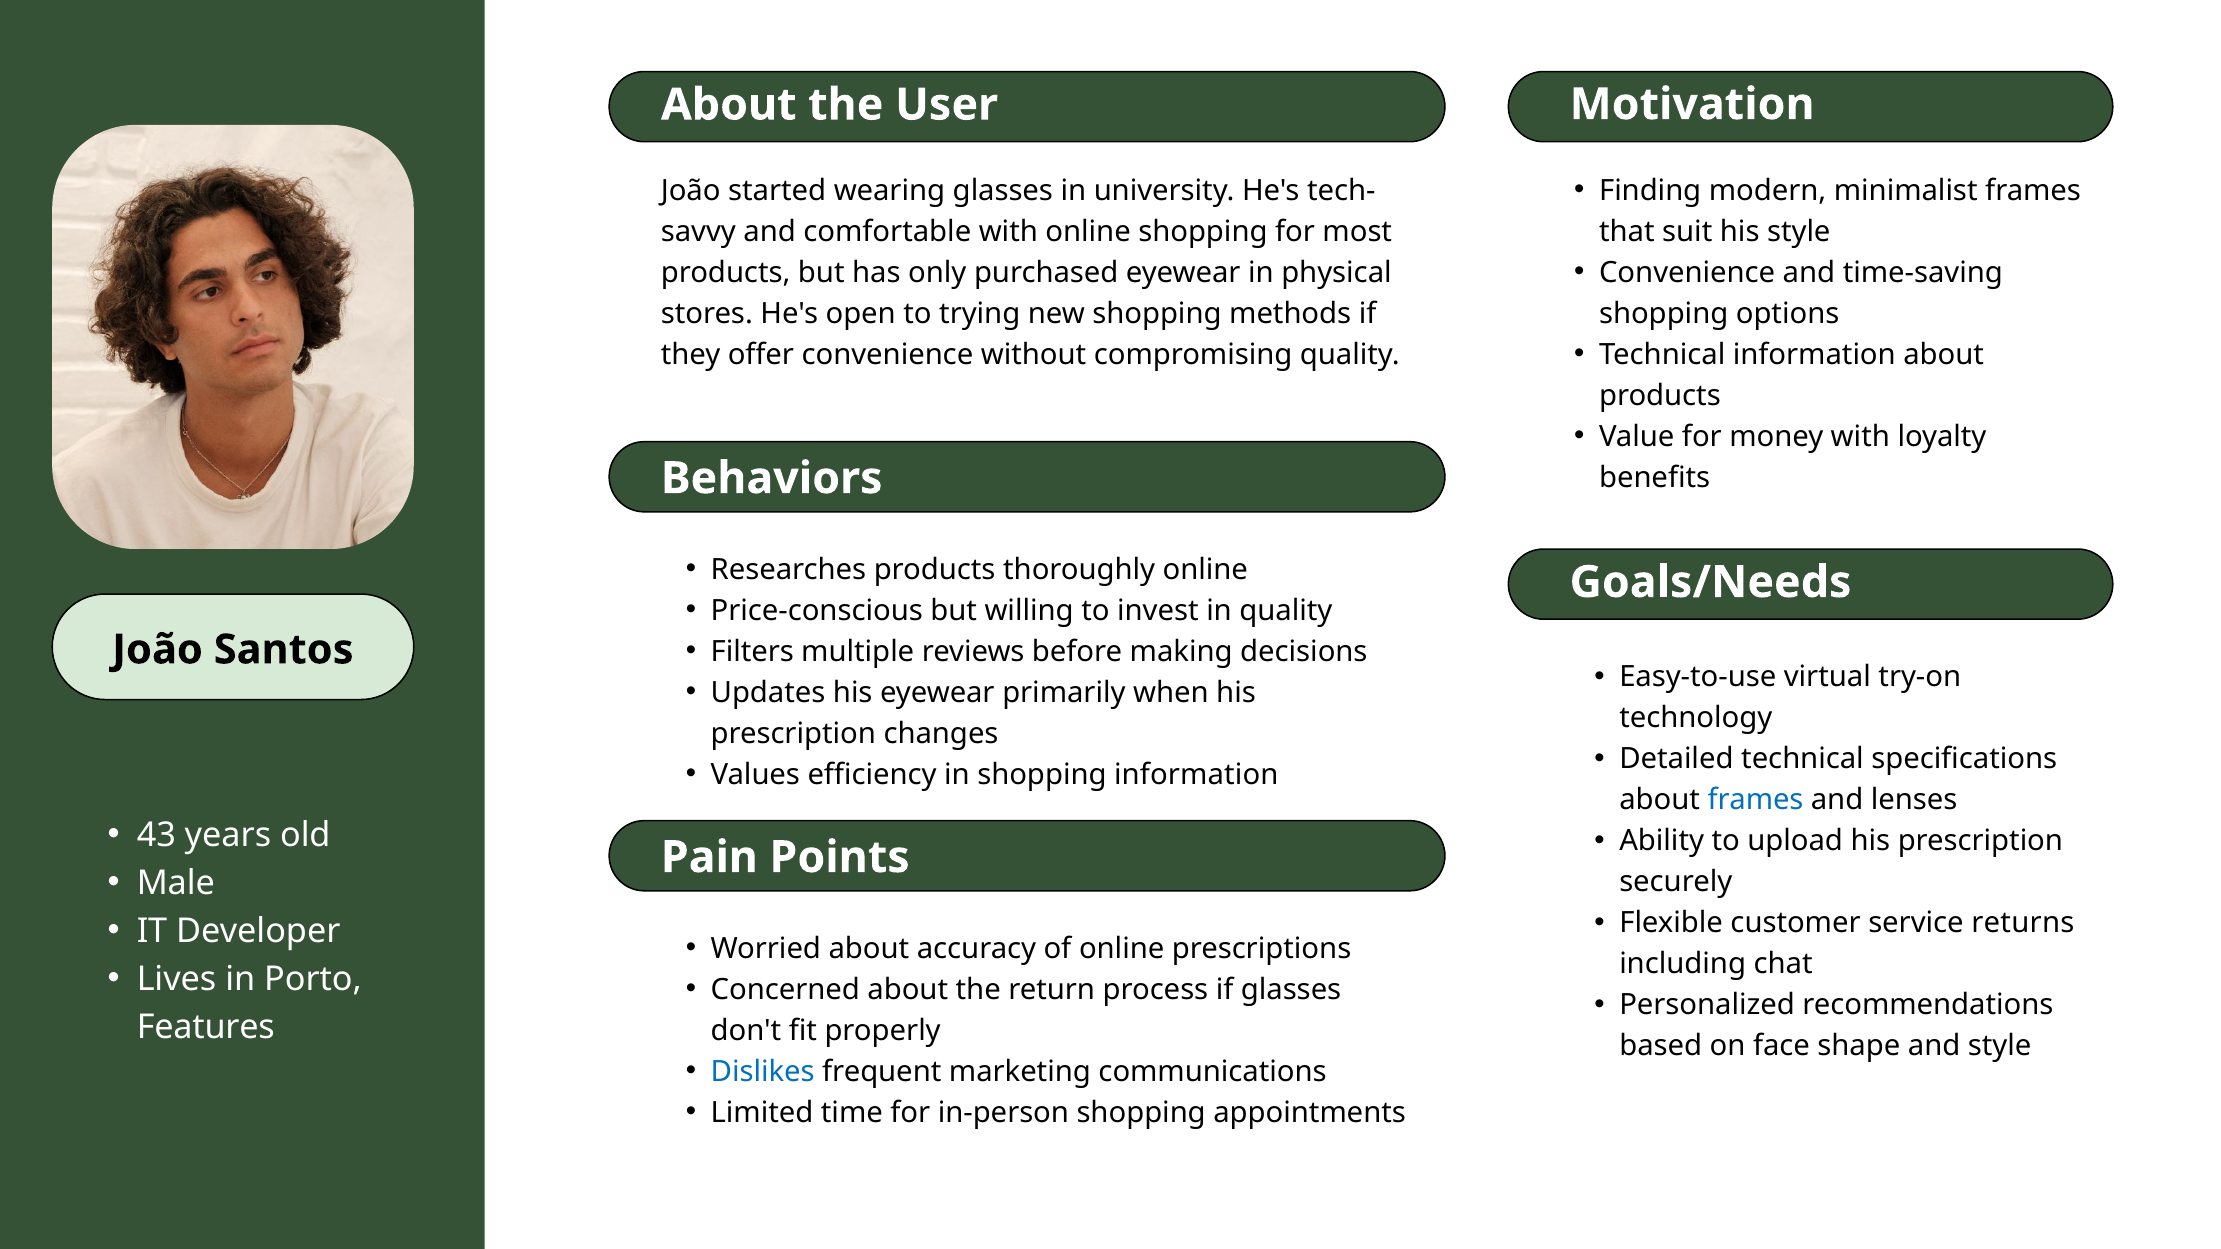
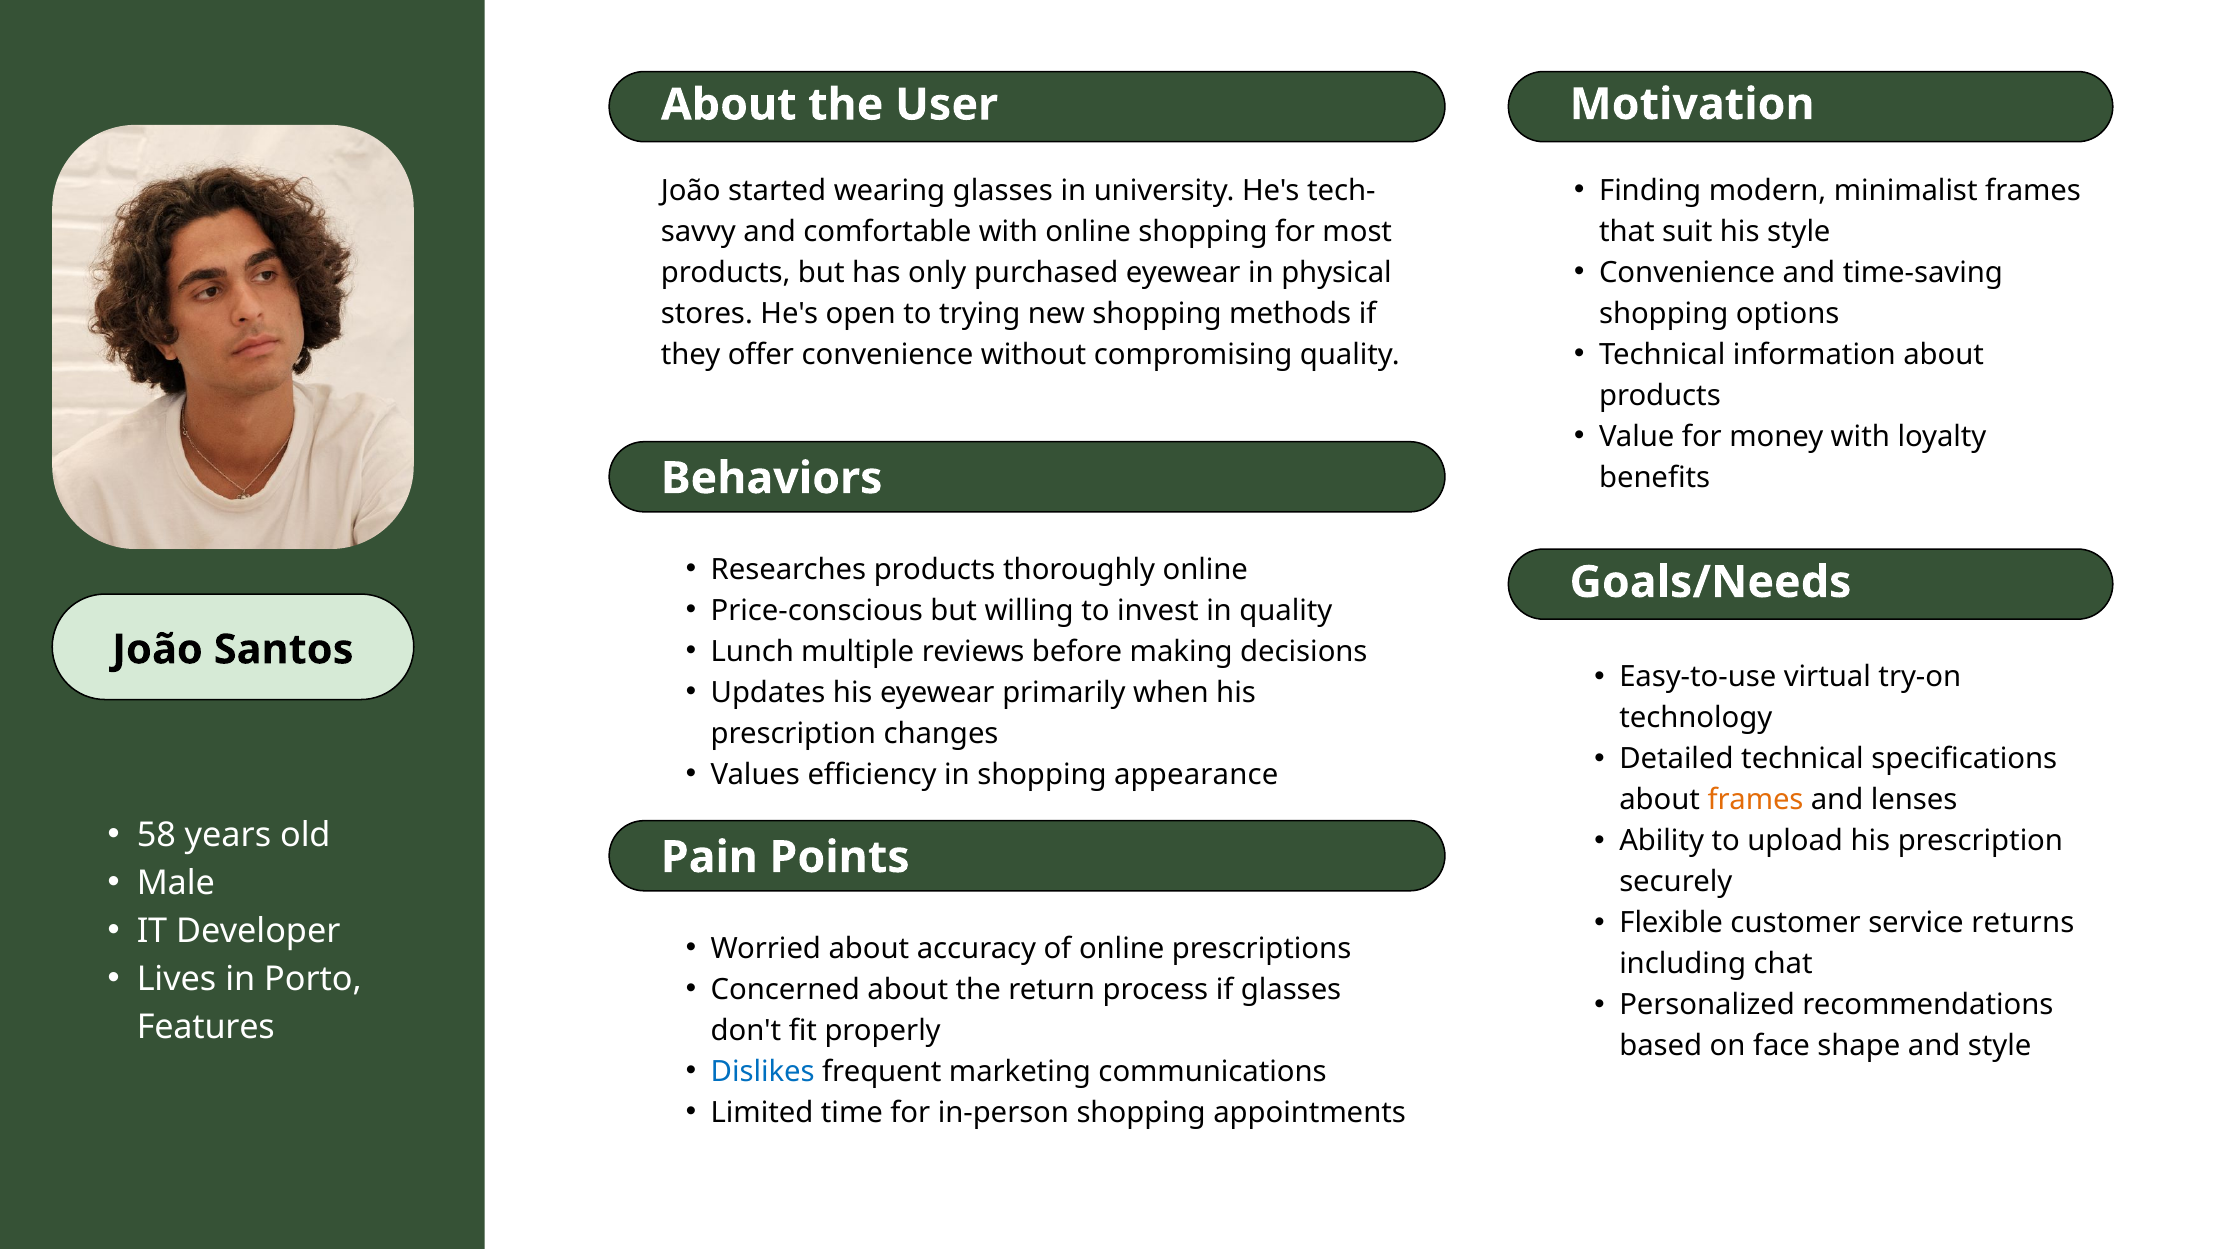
Filters: Filters -> Lunch (752, 652)
shopping information: information -> appearance (1196, 775)
frames colour: blue -> orange (1755, 800)
43: 43 -> 58 (156, 836)
